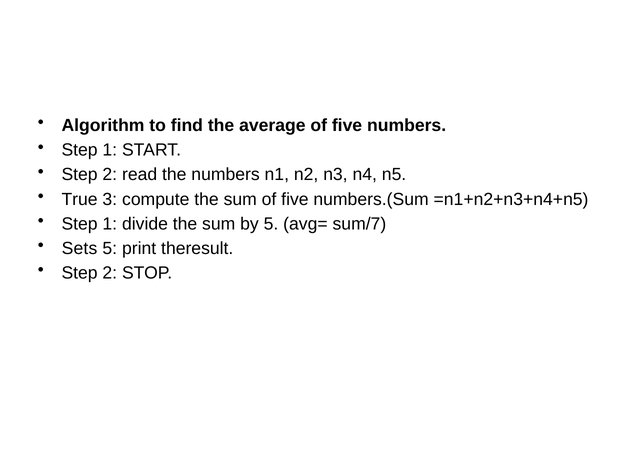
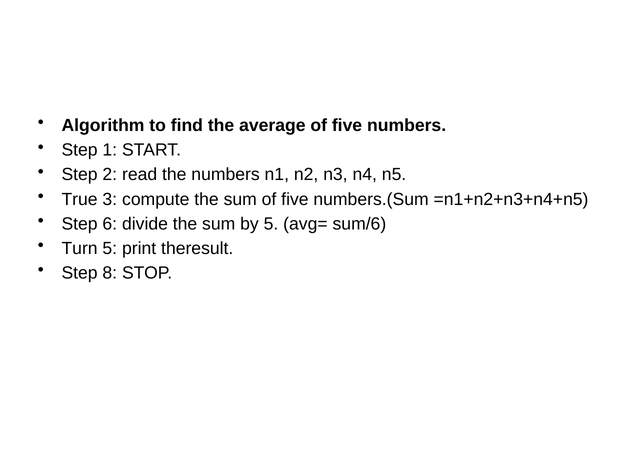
1: 1 -> 6 (110, 224)
sum/7: sum/7 -> sum/6 (359, 224)
Sets: Sets -> Turn (80, 248)
2: 2 -> 8 (110, 273)
